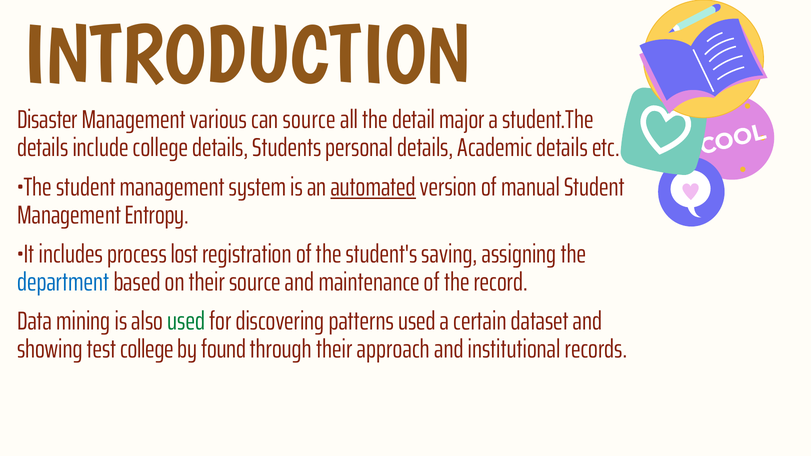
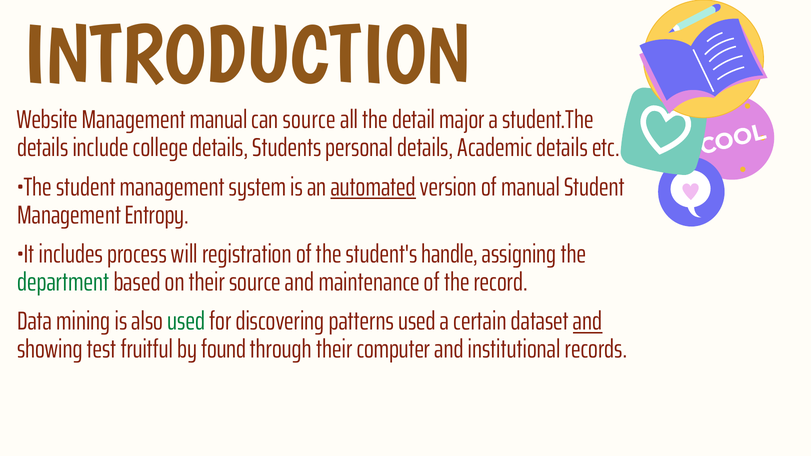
Disaster: Disaster -> Website (47, 120)
Management various: various -> manual (219, 120)
lost: lost -> will (184, 254)
saving: saving -> handle (450, 254)
department colour: blue -> green (63, 282)
and underline: none -> present (588, 322)
test college: college -> fruitful (147, 350)
approach: approach -> computer (393, 350)
